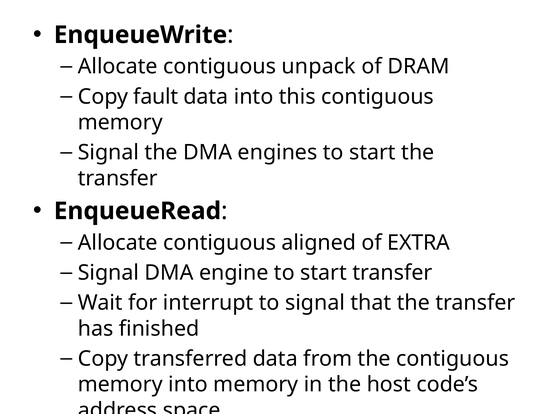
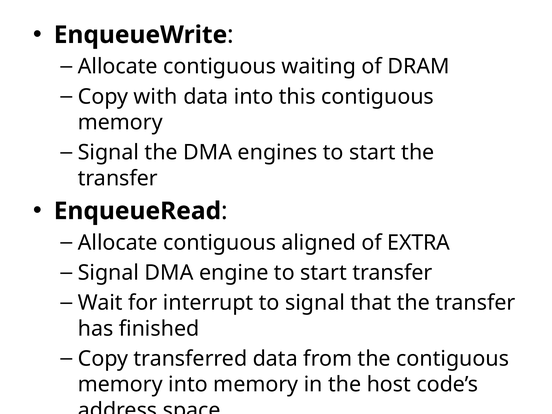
unpack: unpack -> waiting (319, 67)
fault: fault -> with (156, 97)
